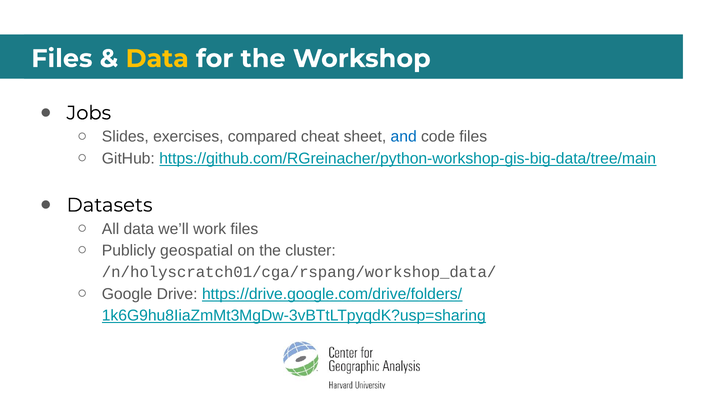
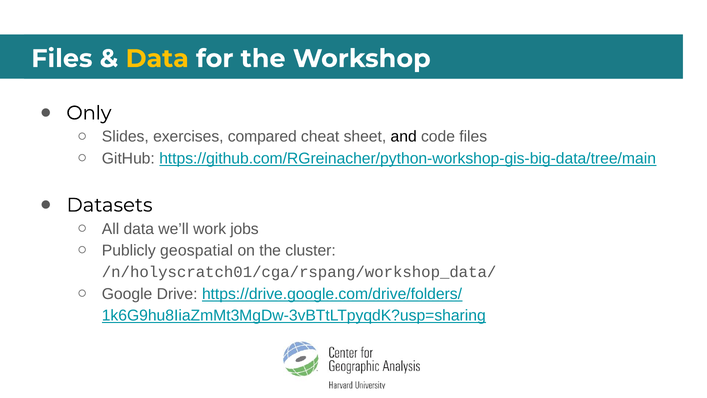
Jobs: Jobs -> Only (89, 113)
and colour: blue -> black (404, 137)
work files: files -> jobs (244, 229)
